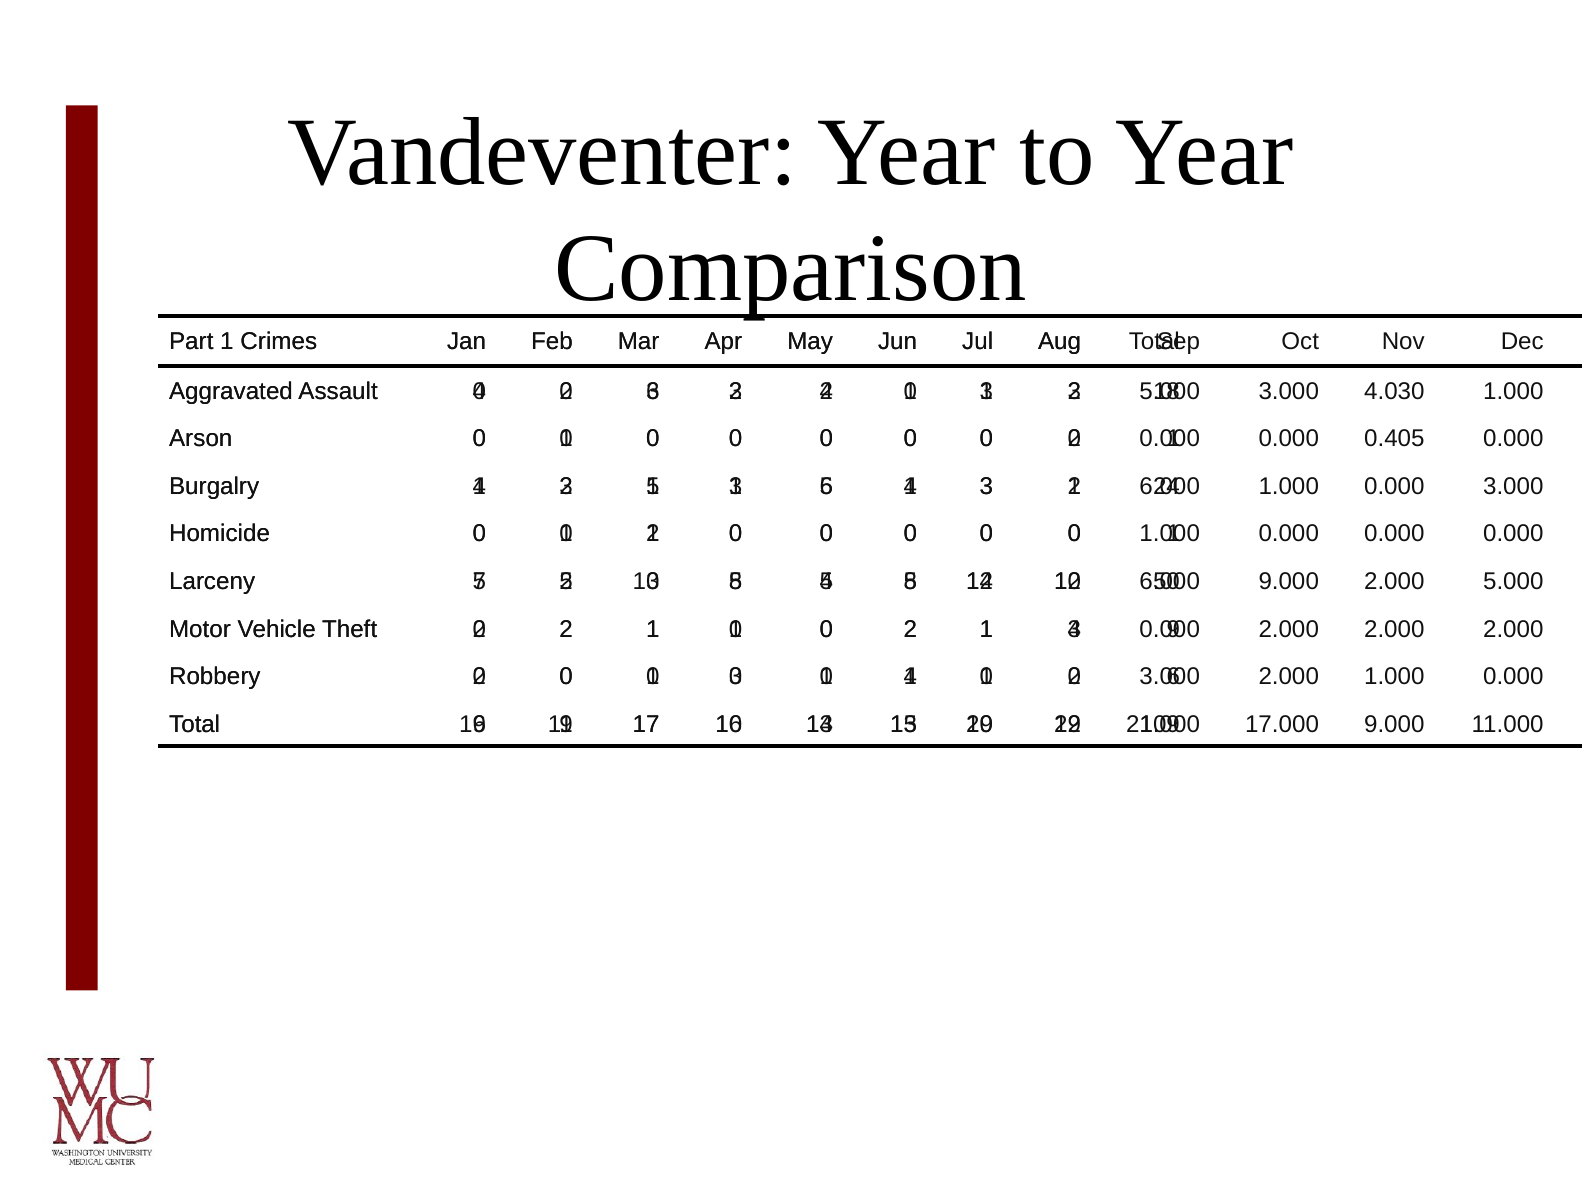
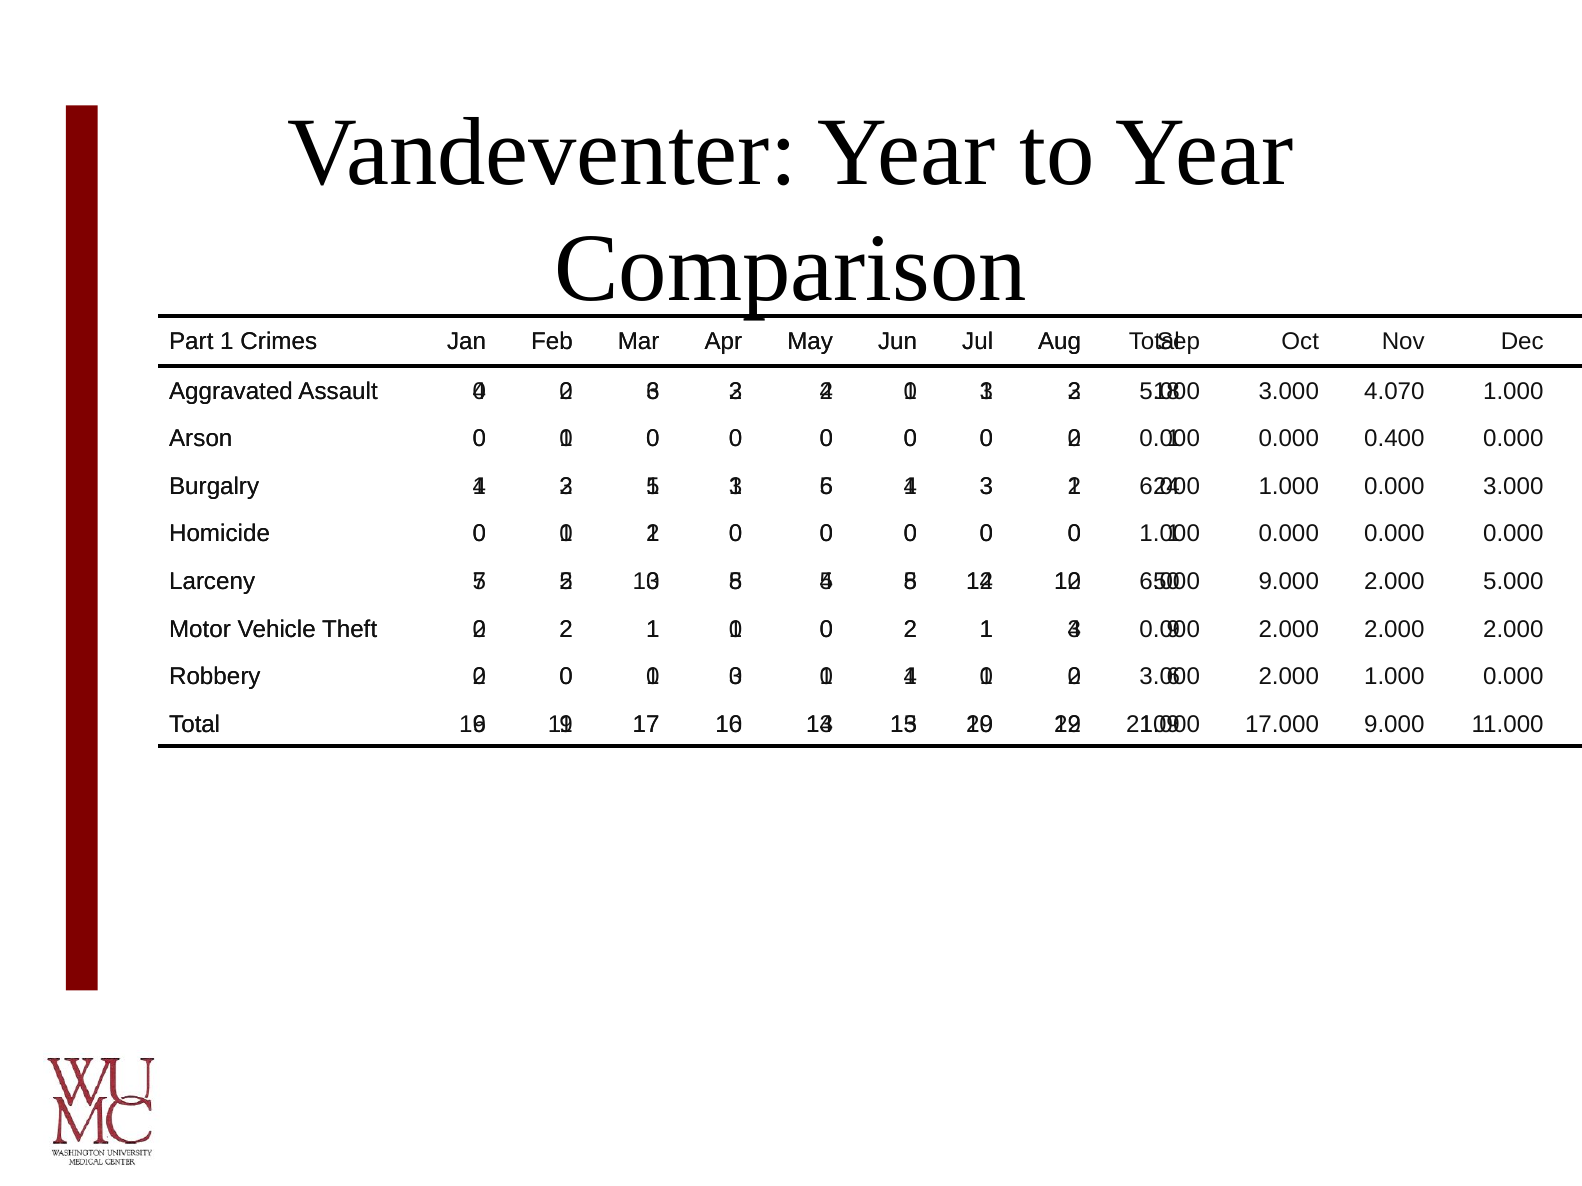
4.030: 4.030 -> 4.070 (1394, 392)
0.405: 0.405 -> 0.400 (1394, 439)
